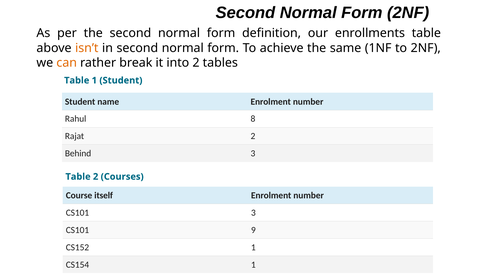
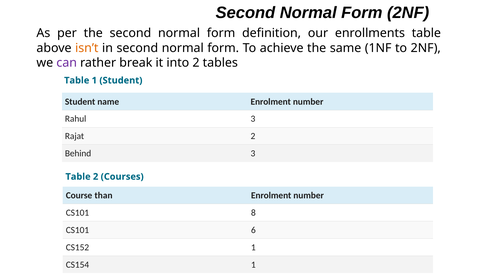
can colour: orange -> purple (67, 63)
Rahul 8: 8 -> 3 (253, 119)
itself: itself -> than (104, 196)
CS101 3: 3 -> 8 (253, 213)
9: 9 -> 6 (253, 231)
